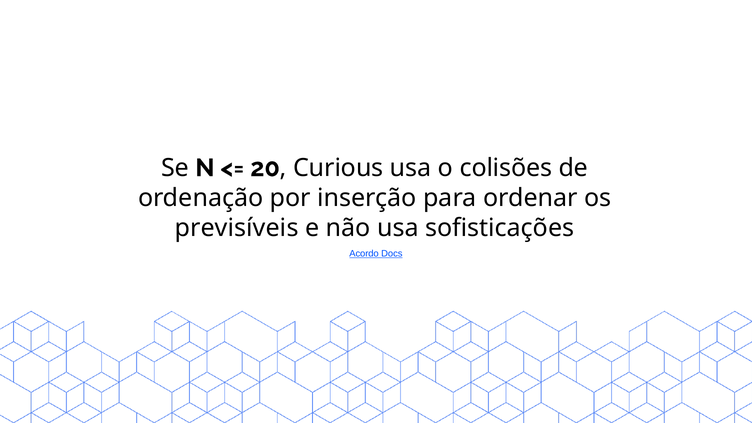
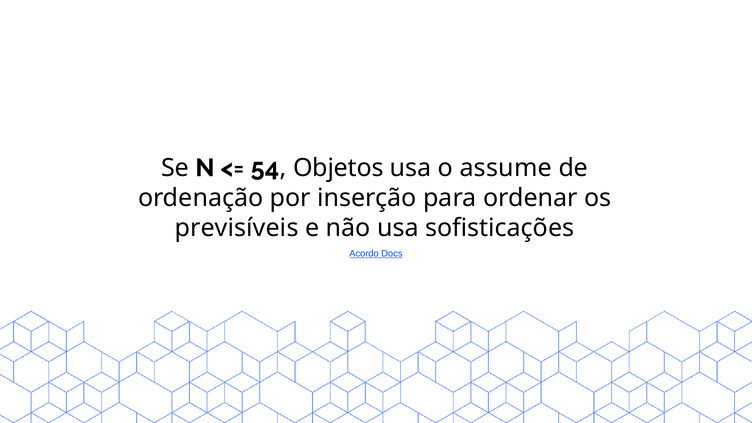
20: 20 -> 54 (265, 168)
Curious: Curious -> Objetos (338, 168)
colisões: colisões -> assume (506, 168)
